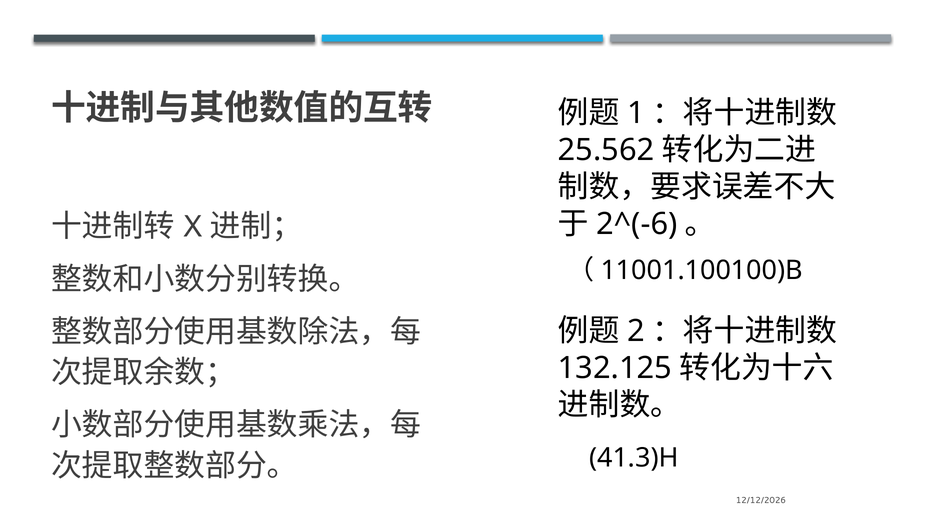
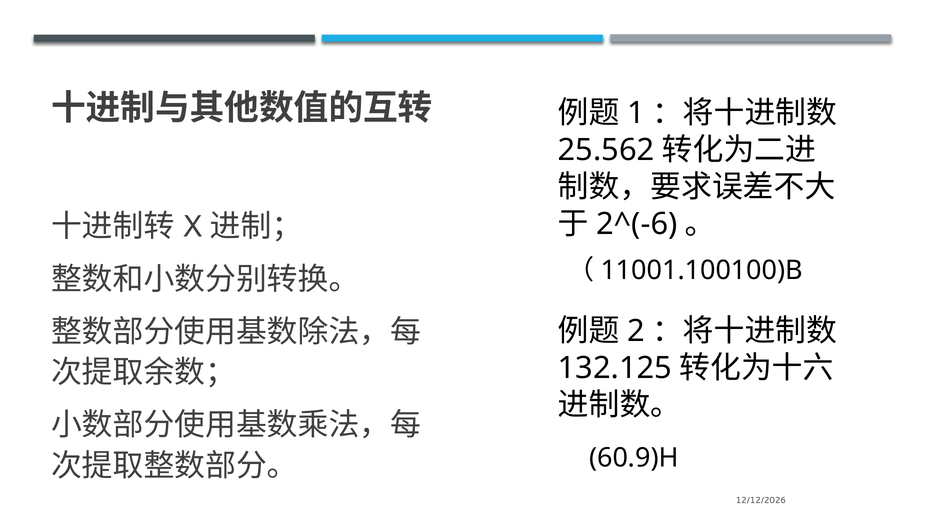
41.3)H: 41.3)H -> 60.9)H (634, 458)
